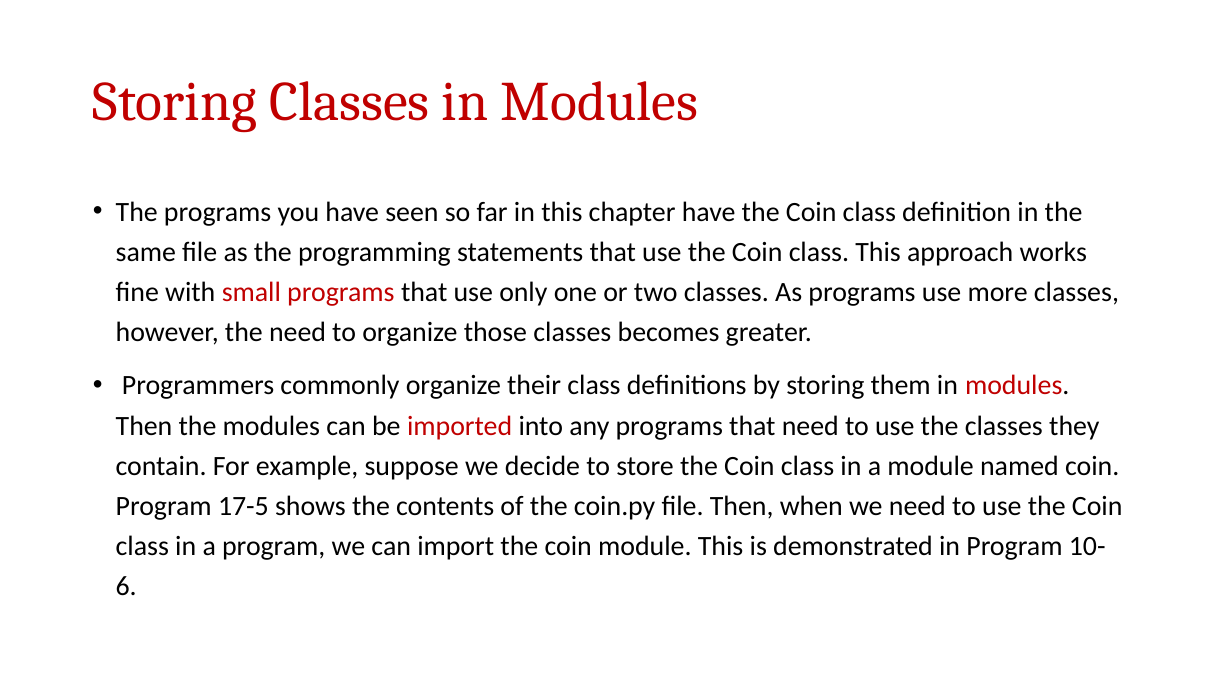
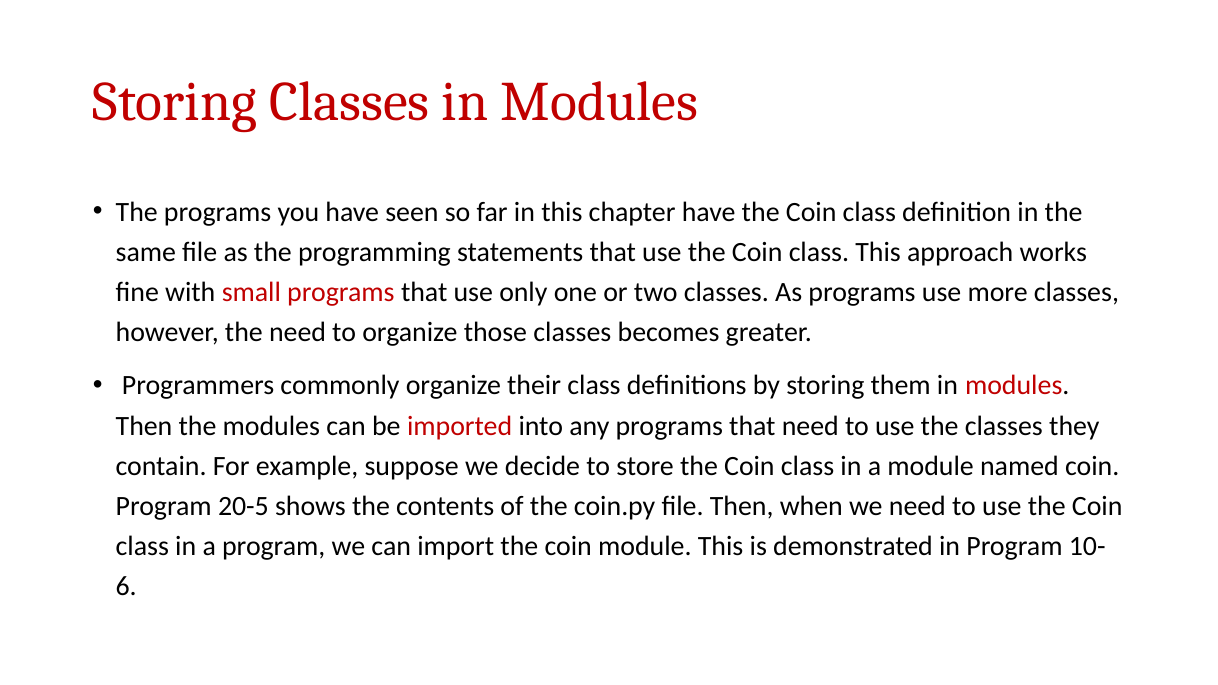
17-5: 17-5 -> 20-5 (243, 506)
